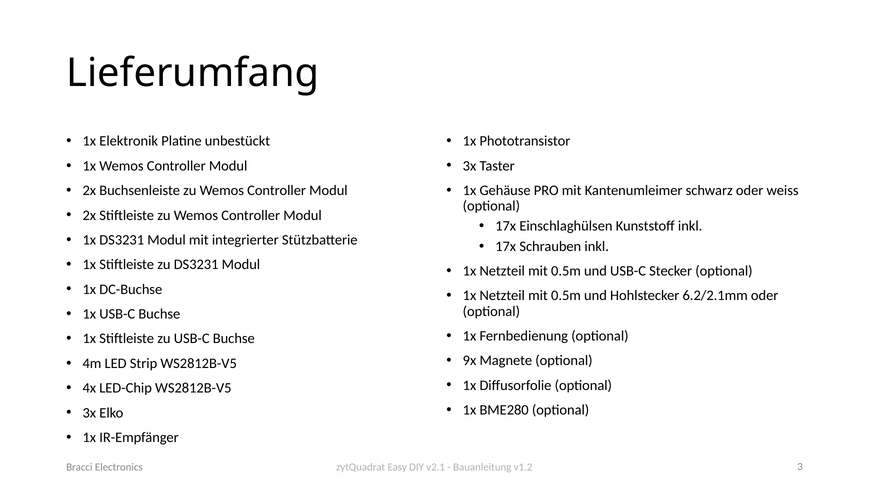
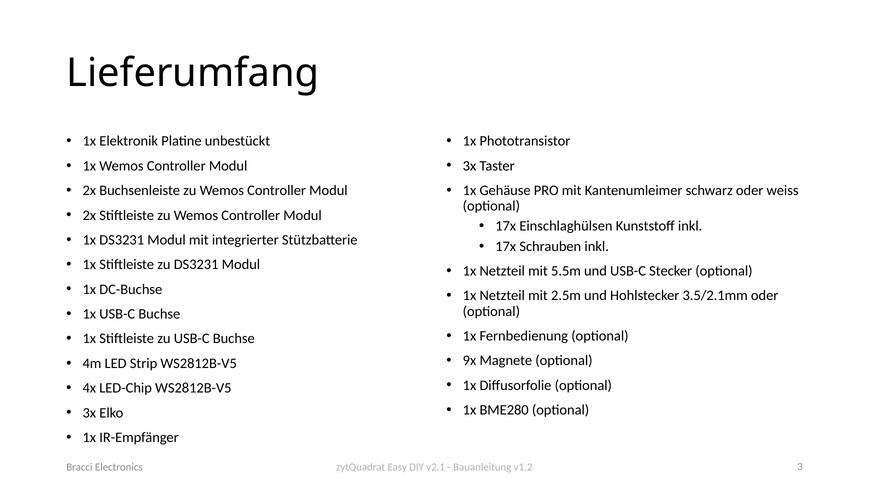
0.5m: 0.5m -> 5.5m (566, 271)
0.5m: 0.5m -> 2.5m (566, 296)
6.2/2.1mm: 6.2/2.1mm -> 3.5/2.1mm (715, 296)
